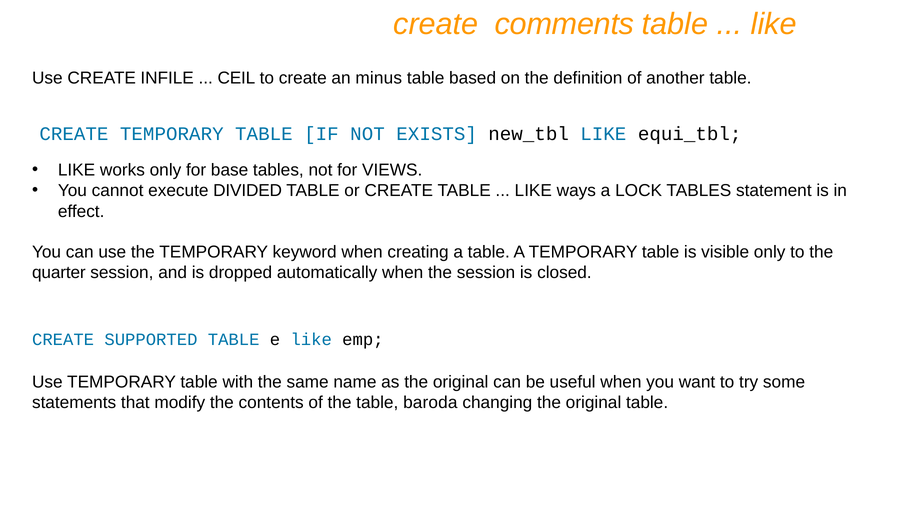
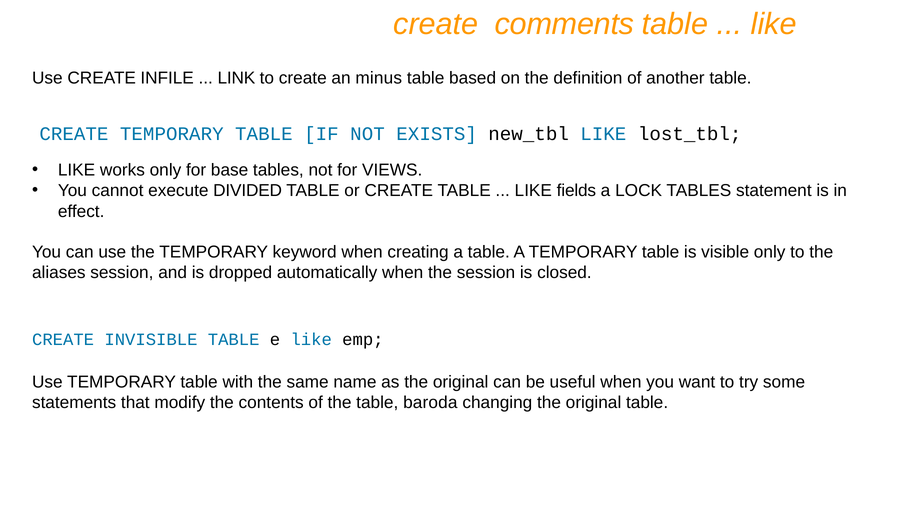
CEIL: CEIL -> LINK (236, 78)
equi_tbl: equi_tbl -> lost_tbl (690, 134)
ways: ways -> fields (576, 191)
quarter: quarter -> aliases (59, 272)
SUPPORTED: SUPPORTED -> INVISIBLE (151, 340)
